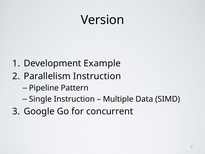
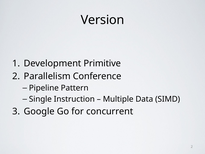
Example: Example -> Primitive (102, 63)
Parallelism Instruction: Instruction -> Conference (97, 76)
